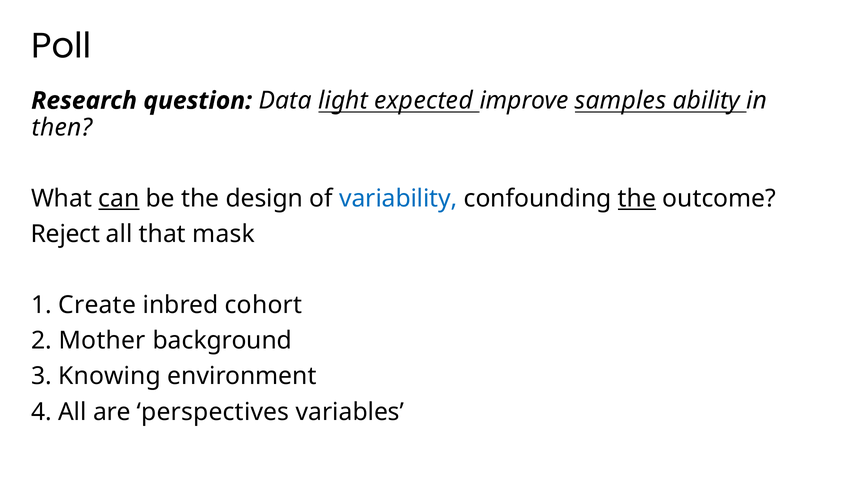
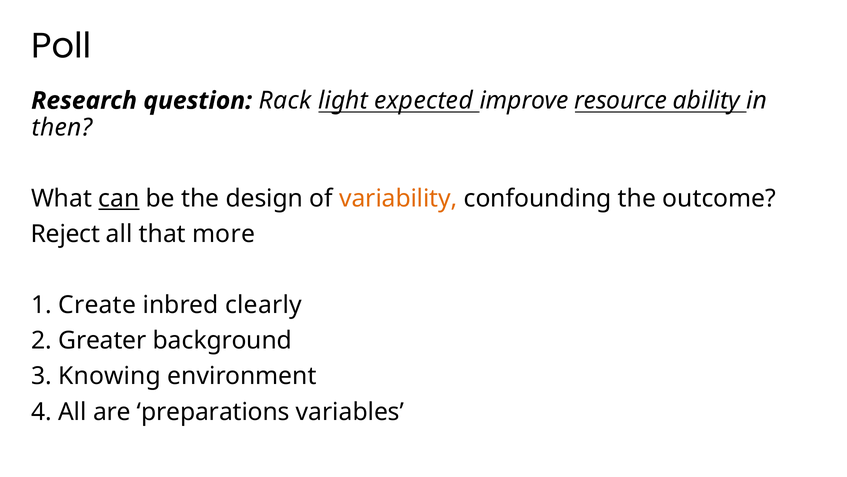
Data: Data -> Rack (285, 101)
samples: samples -> resource (621, 101)
variability colour: blue -> orange (398, 198)
the underline: present -> none (637, 198)
mask: mask -> more (224, 234)
cohort: cohort -> clearly (263, 305)
Mother: Mother -> Greater (102, 340)
perspectives: perspectives -> preparations (213, 411)
